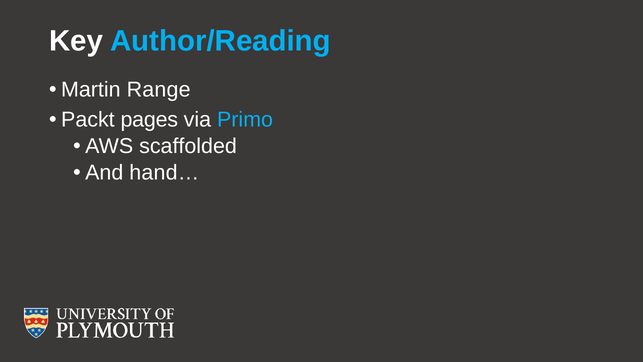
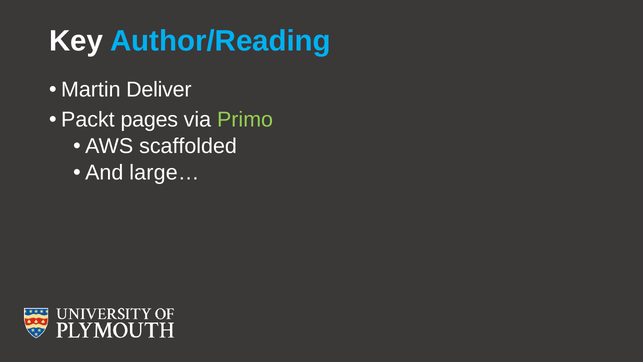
Range: Range -> Deliver (159, 90)
Primo colour: light blue -> light green (245, 120)
hand…: hand… -> large… (164, 173)
